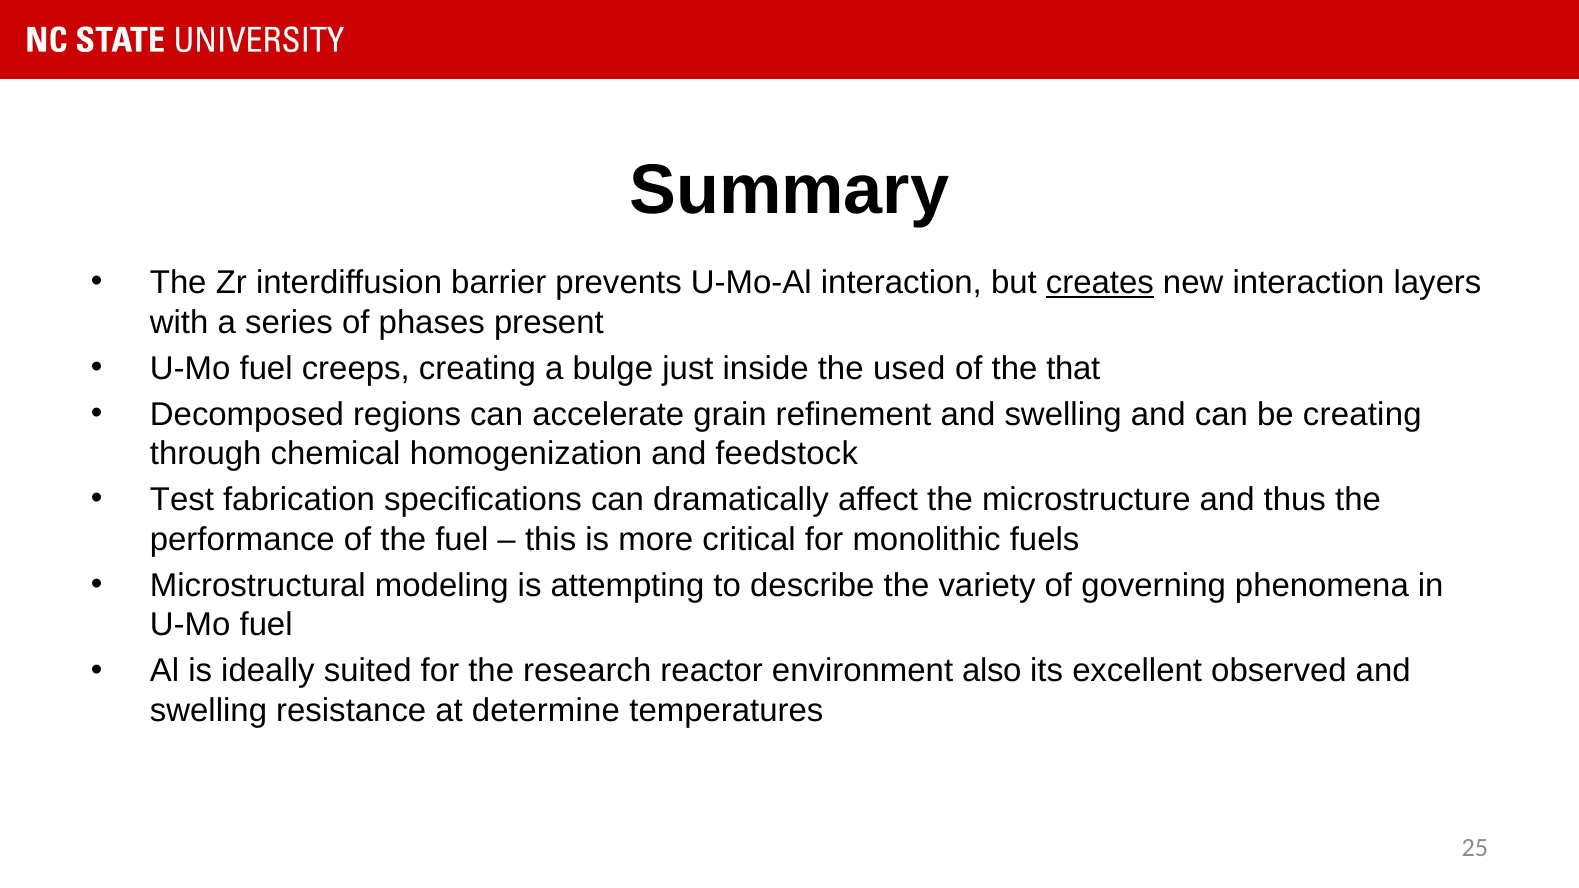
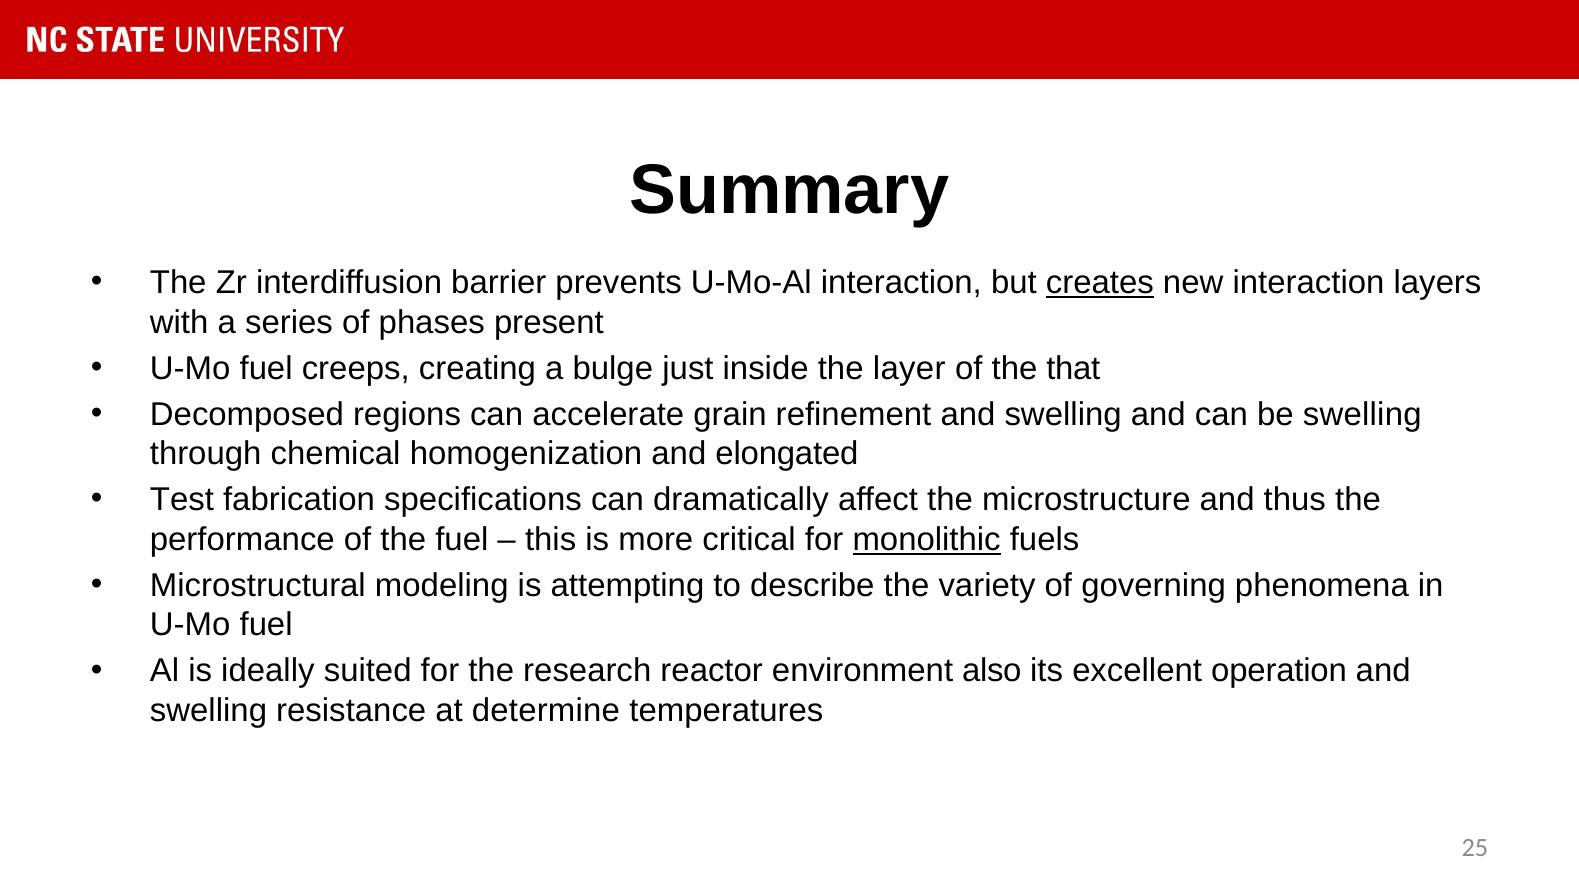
used: used -> layer (909, 368)
be creating: creating -> swelling (1362, 415)
feedstock: feedstock -> elongated (787, 454)
monolithic underline: none -> present (927, 540)
observed: observed -> operation (1279, 671)
